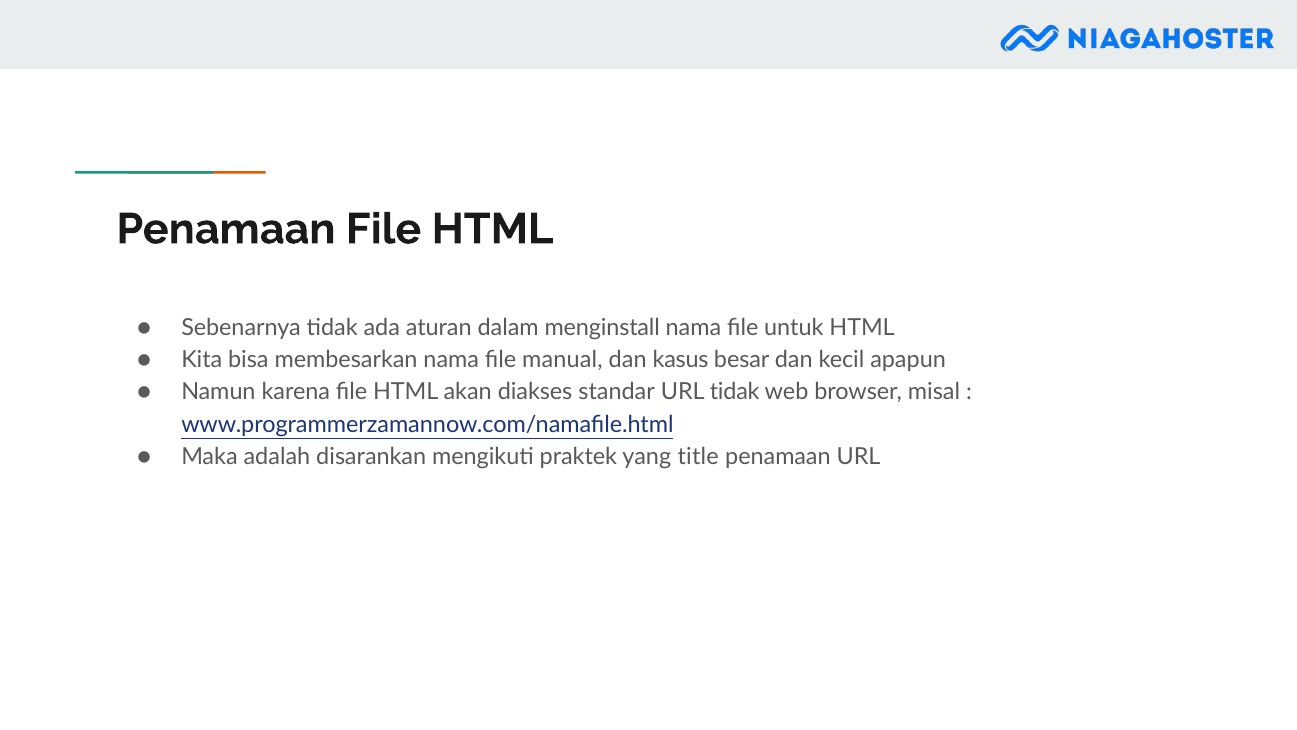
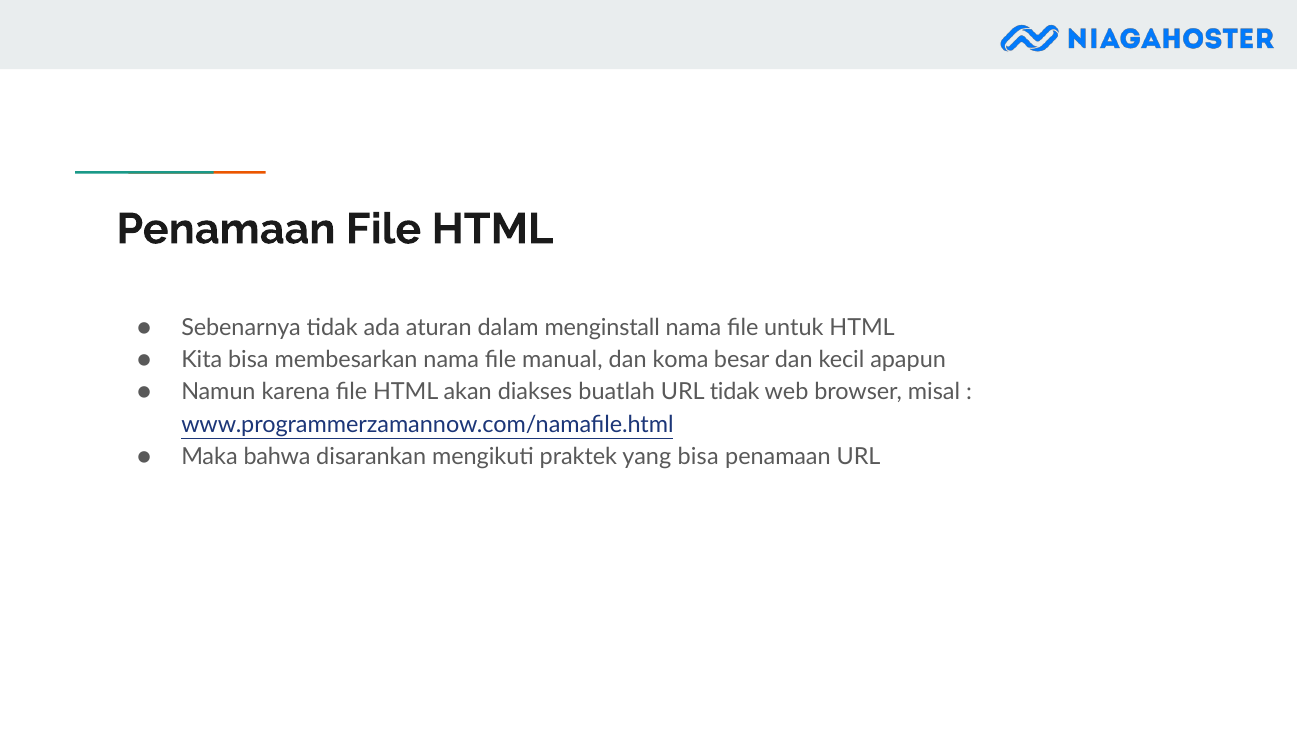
kasus: kasus -> koma (681, 360)
standar: standar -> buatlah (617, 392)
adalah: adalah -> bahwa (277, 456)
yang title: title -> bisa (698, 456)
